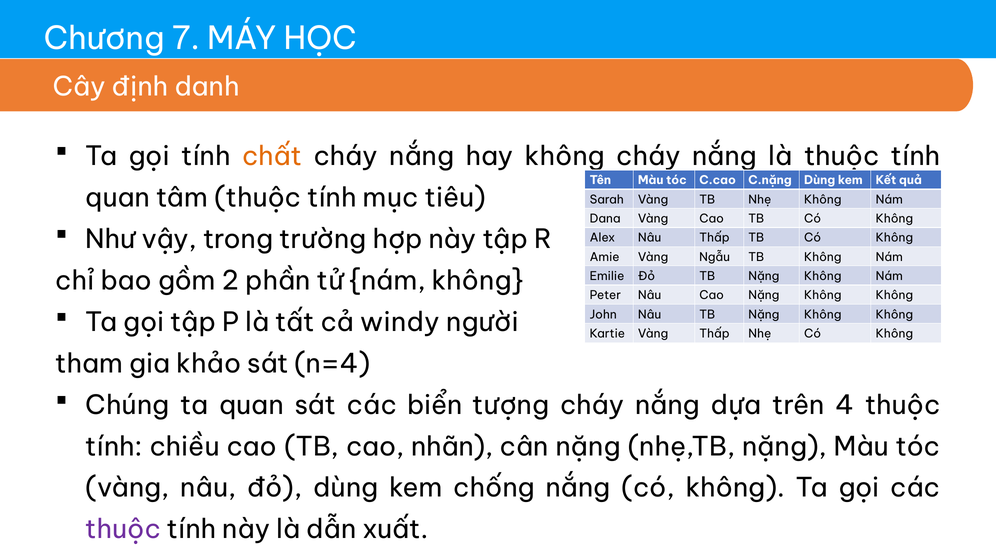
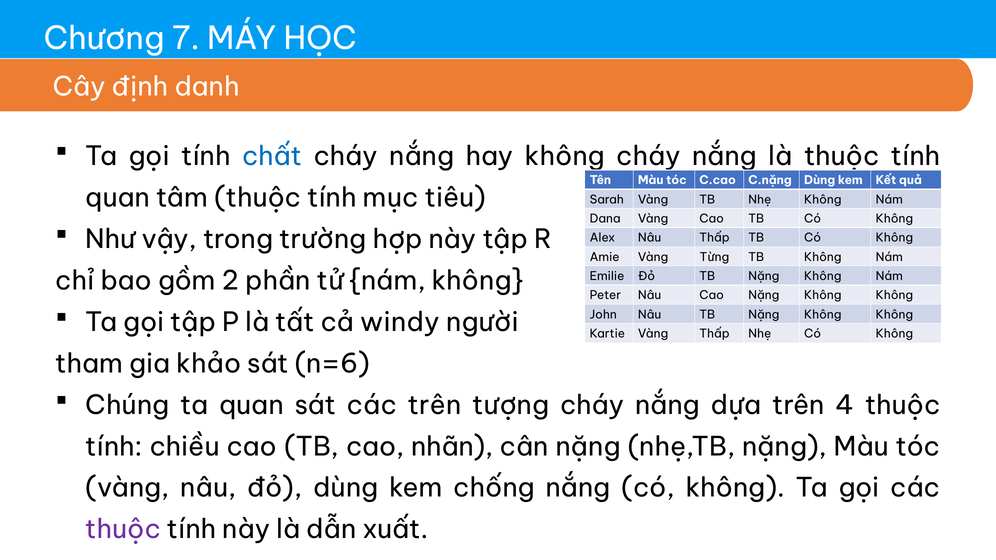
chất colour: orange -> blue (272, 156)
Ngẫu: Ngẫu -> Từng (714, 257)
n=4: n=4 -> n=6 (332, 364)
các biển: biển -> trên (435, 405)
